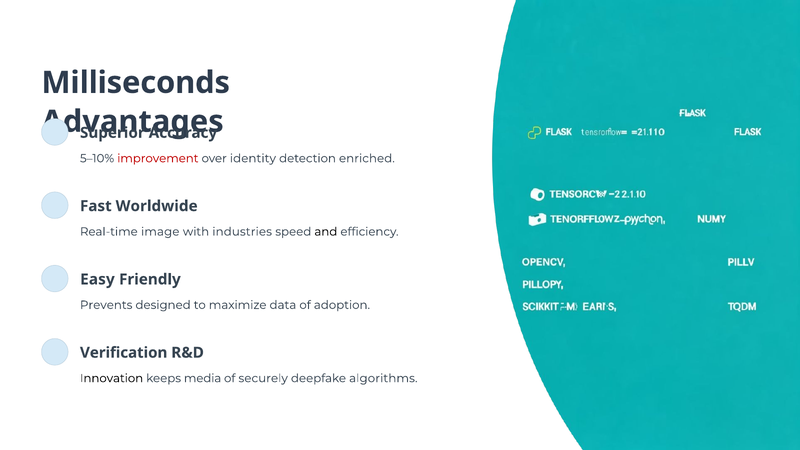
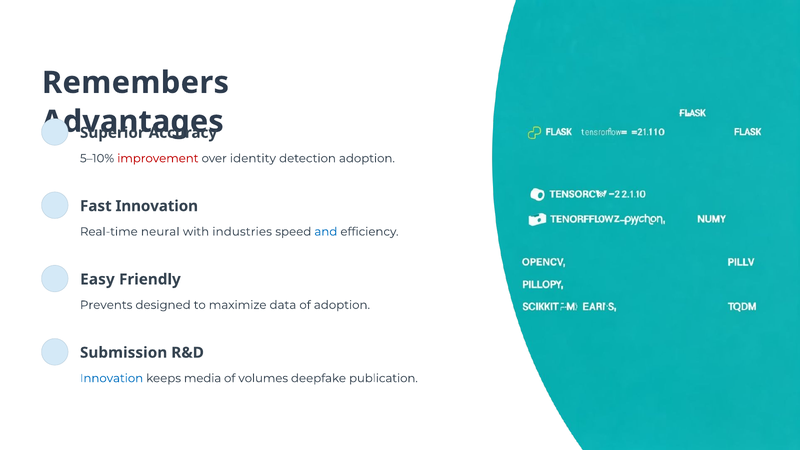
Milliseconds: Milliseconds -> Remembers (135, 83)
detection enriched: enriched -> adoption (367, 158)
Fast Worldwide: Worldwide -> Innovation (157, 206)
image: image -> neural (160, 232)
and colour: black -> blue (326, 232)
Verification: Verification -> Submission (124, 353)
Innovation colour: black -> blue (112, 378)
securely: securely -> volumes (263, 378)
algorithms: algorithms -> publication (383, 378)
